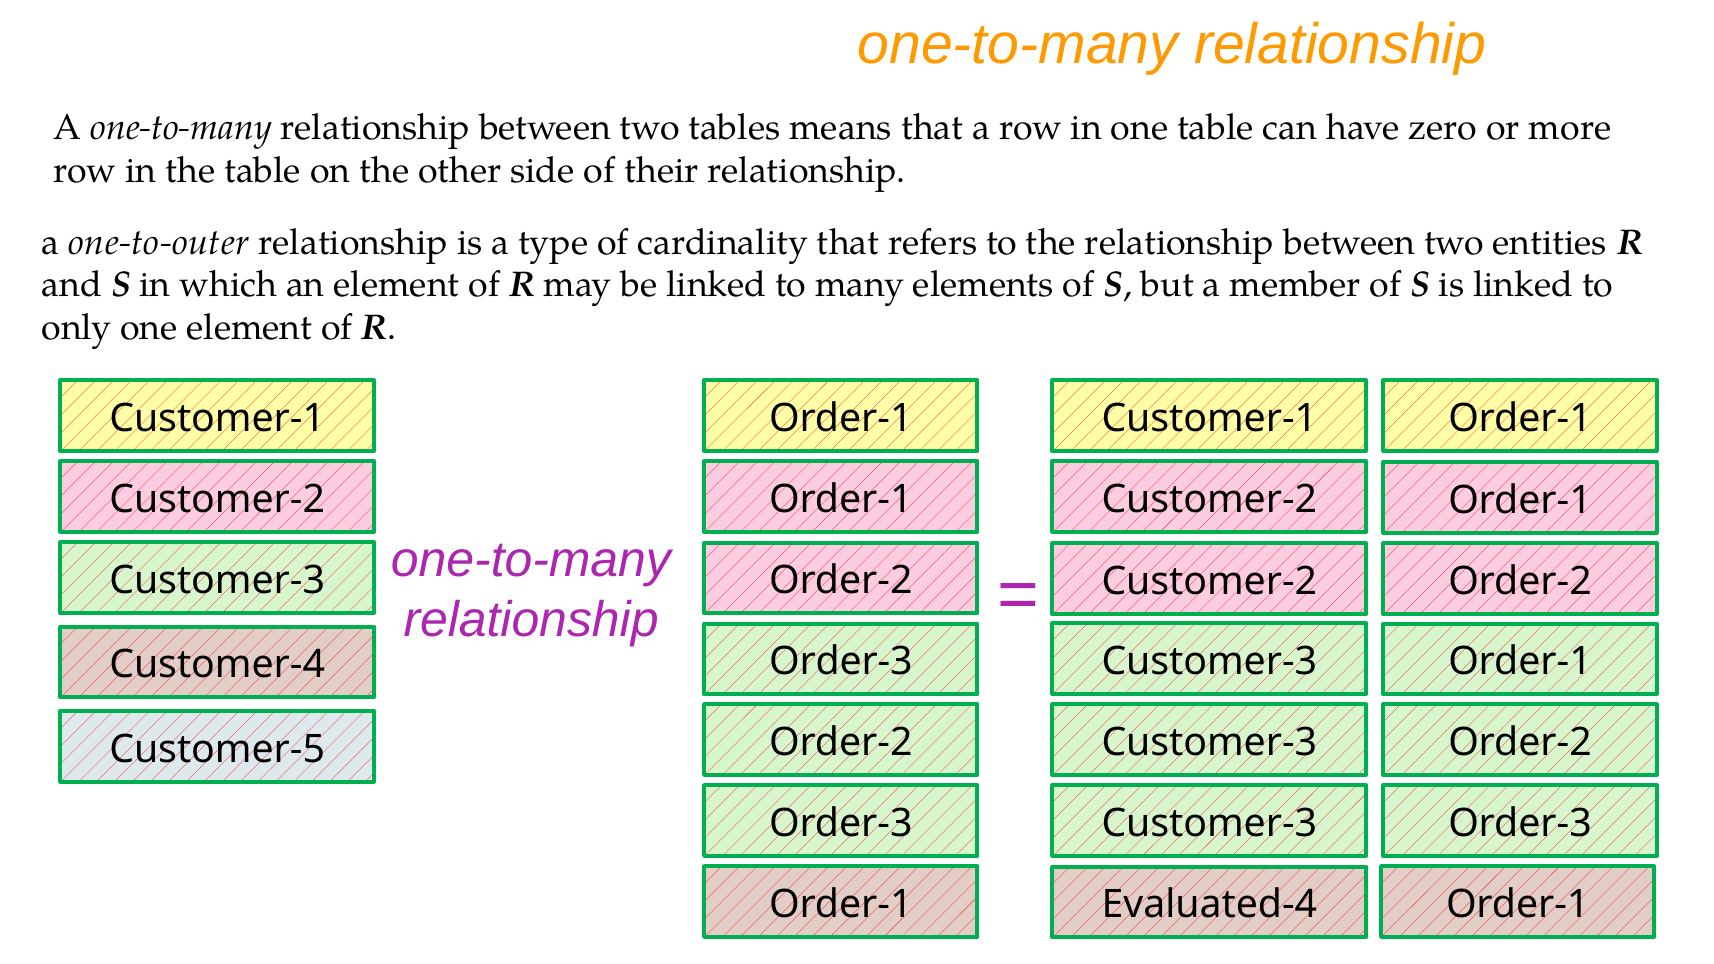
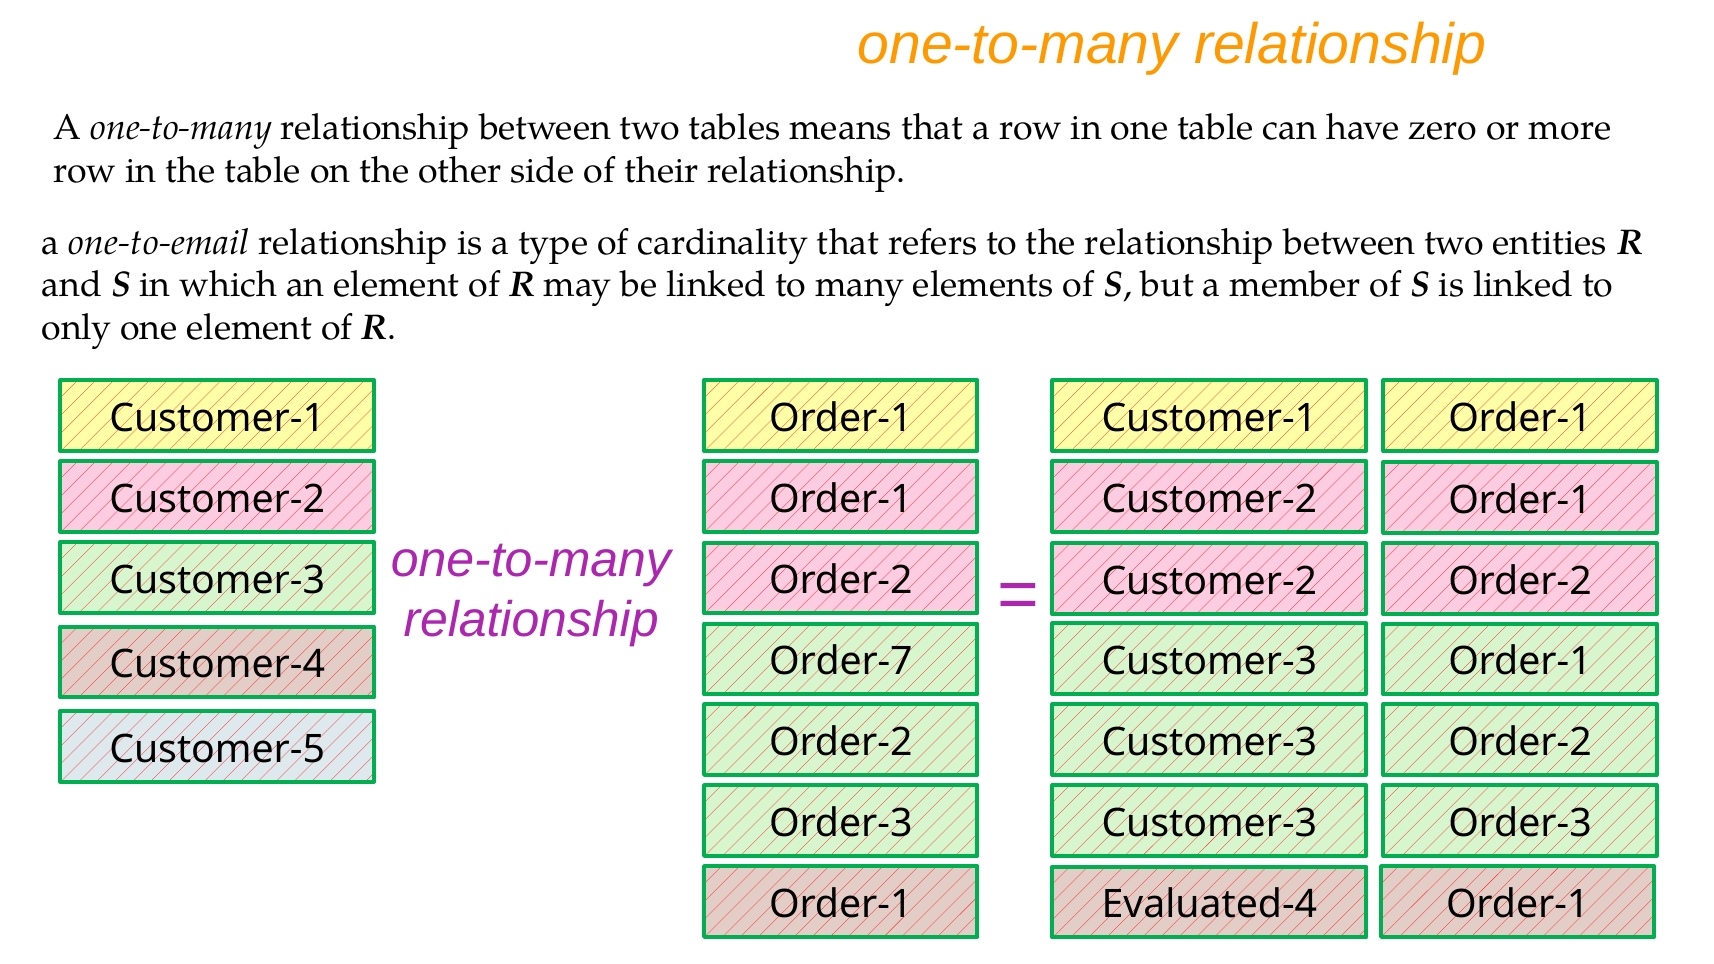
one-to-outer: one-to-outer -> one-to-email (159, 242)
Order-3: Order-3 -> Order-7 (841, 662)
